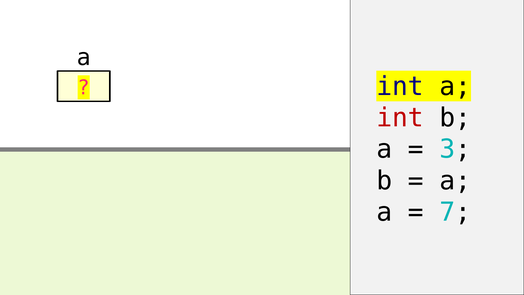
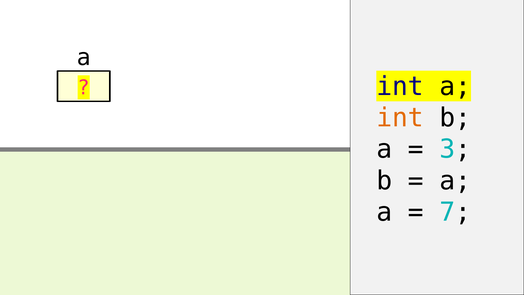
int colour: red -> orange (400, 118)
